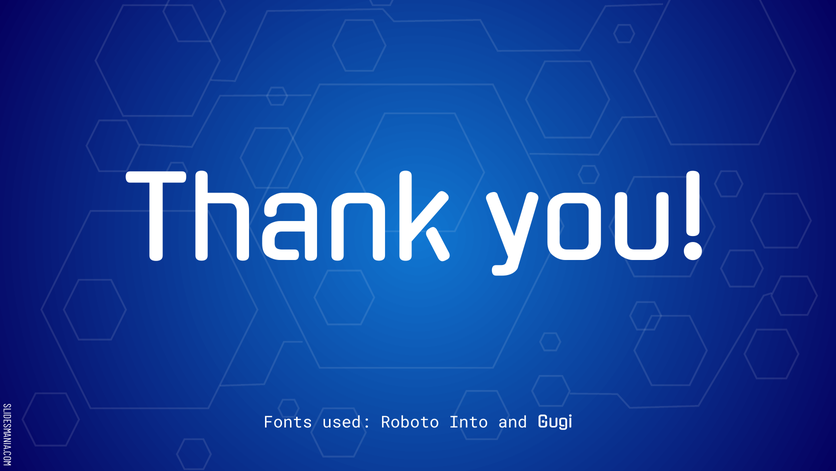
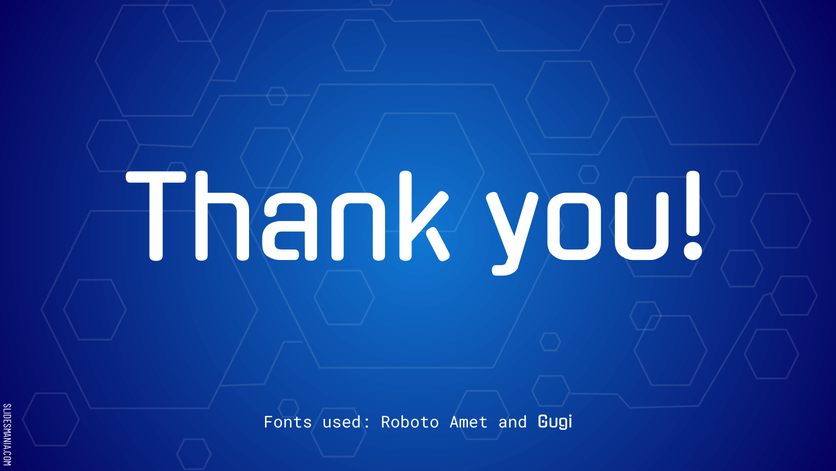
Into: Into -> Amet (469, 422)
